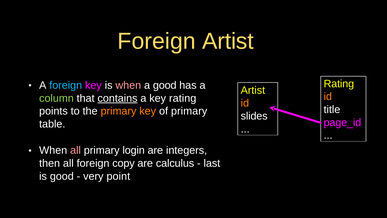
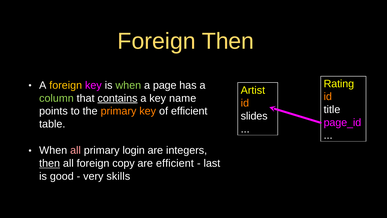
Foreign Artist: Artist -> Then (228, 41)
foreign colour: light blue -> yellow (66, 85)
when colour: pink -> light green (128, 85)
a good: good -> page (165, 85)
key rating: rating -> name (183, 98)
of primary: primary -> efficient (189, 111)
then underline: none -> present (50, 163)
are calculus: calculus -> efficient (175, 163)
point: point -> skills (118, 176)
